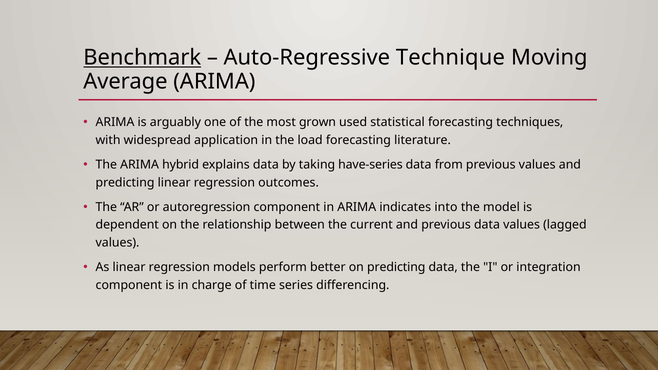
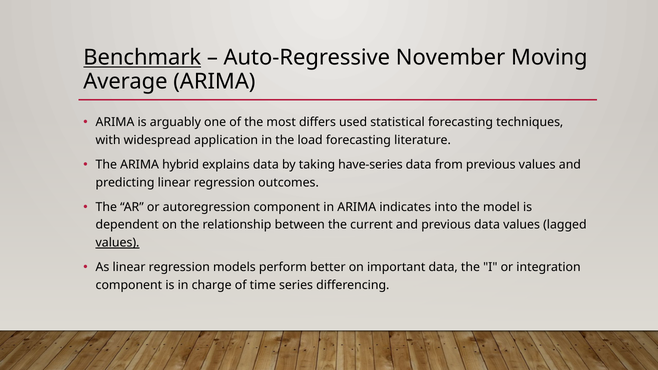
Technique: Technique -> November (450, 58)
grown: grown -> differs (317, 122)
values underline: none -> present (118, 243)
on predicting: predicting -> important (396, 267)
